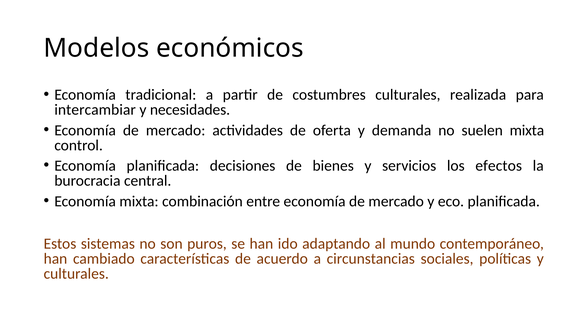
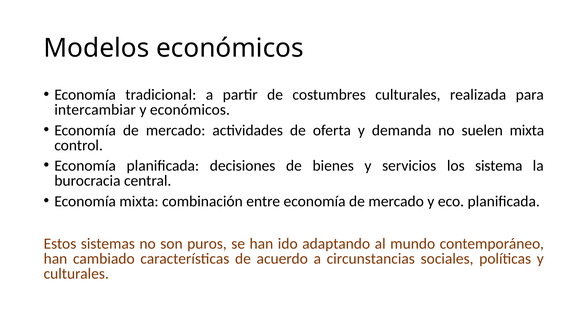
y necesidades: necesidades -> económicos (190, 110)
efectos: efectos -> sistema (499, 166)
